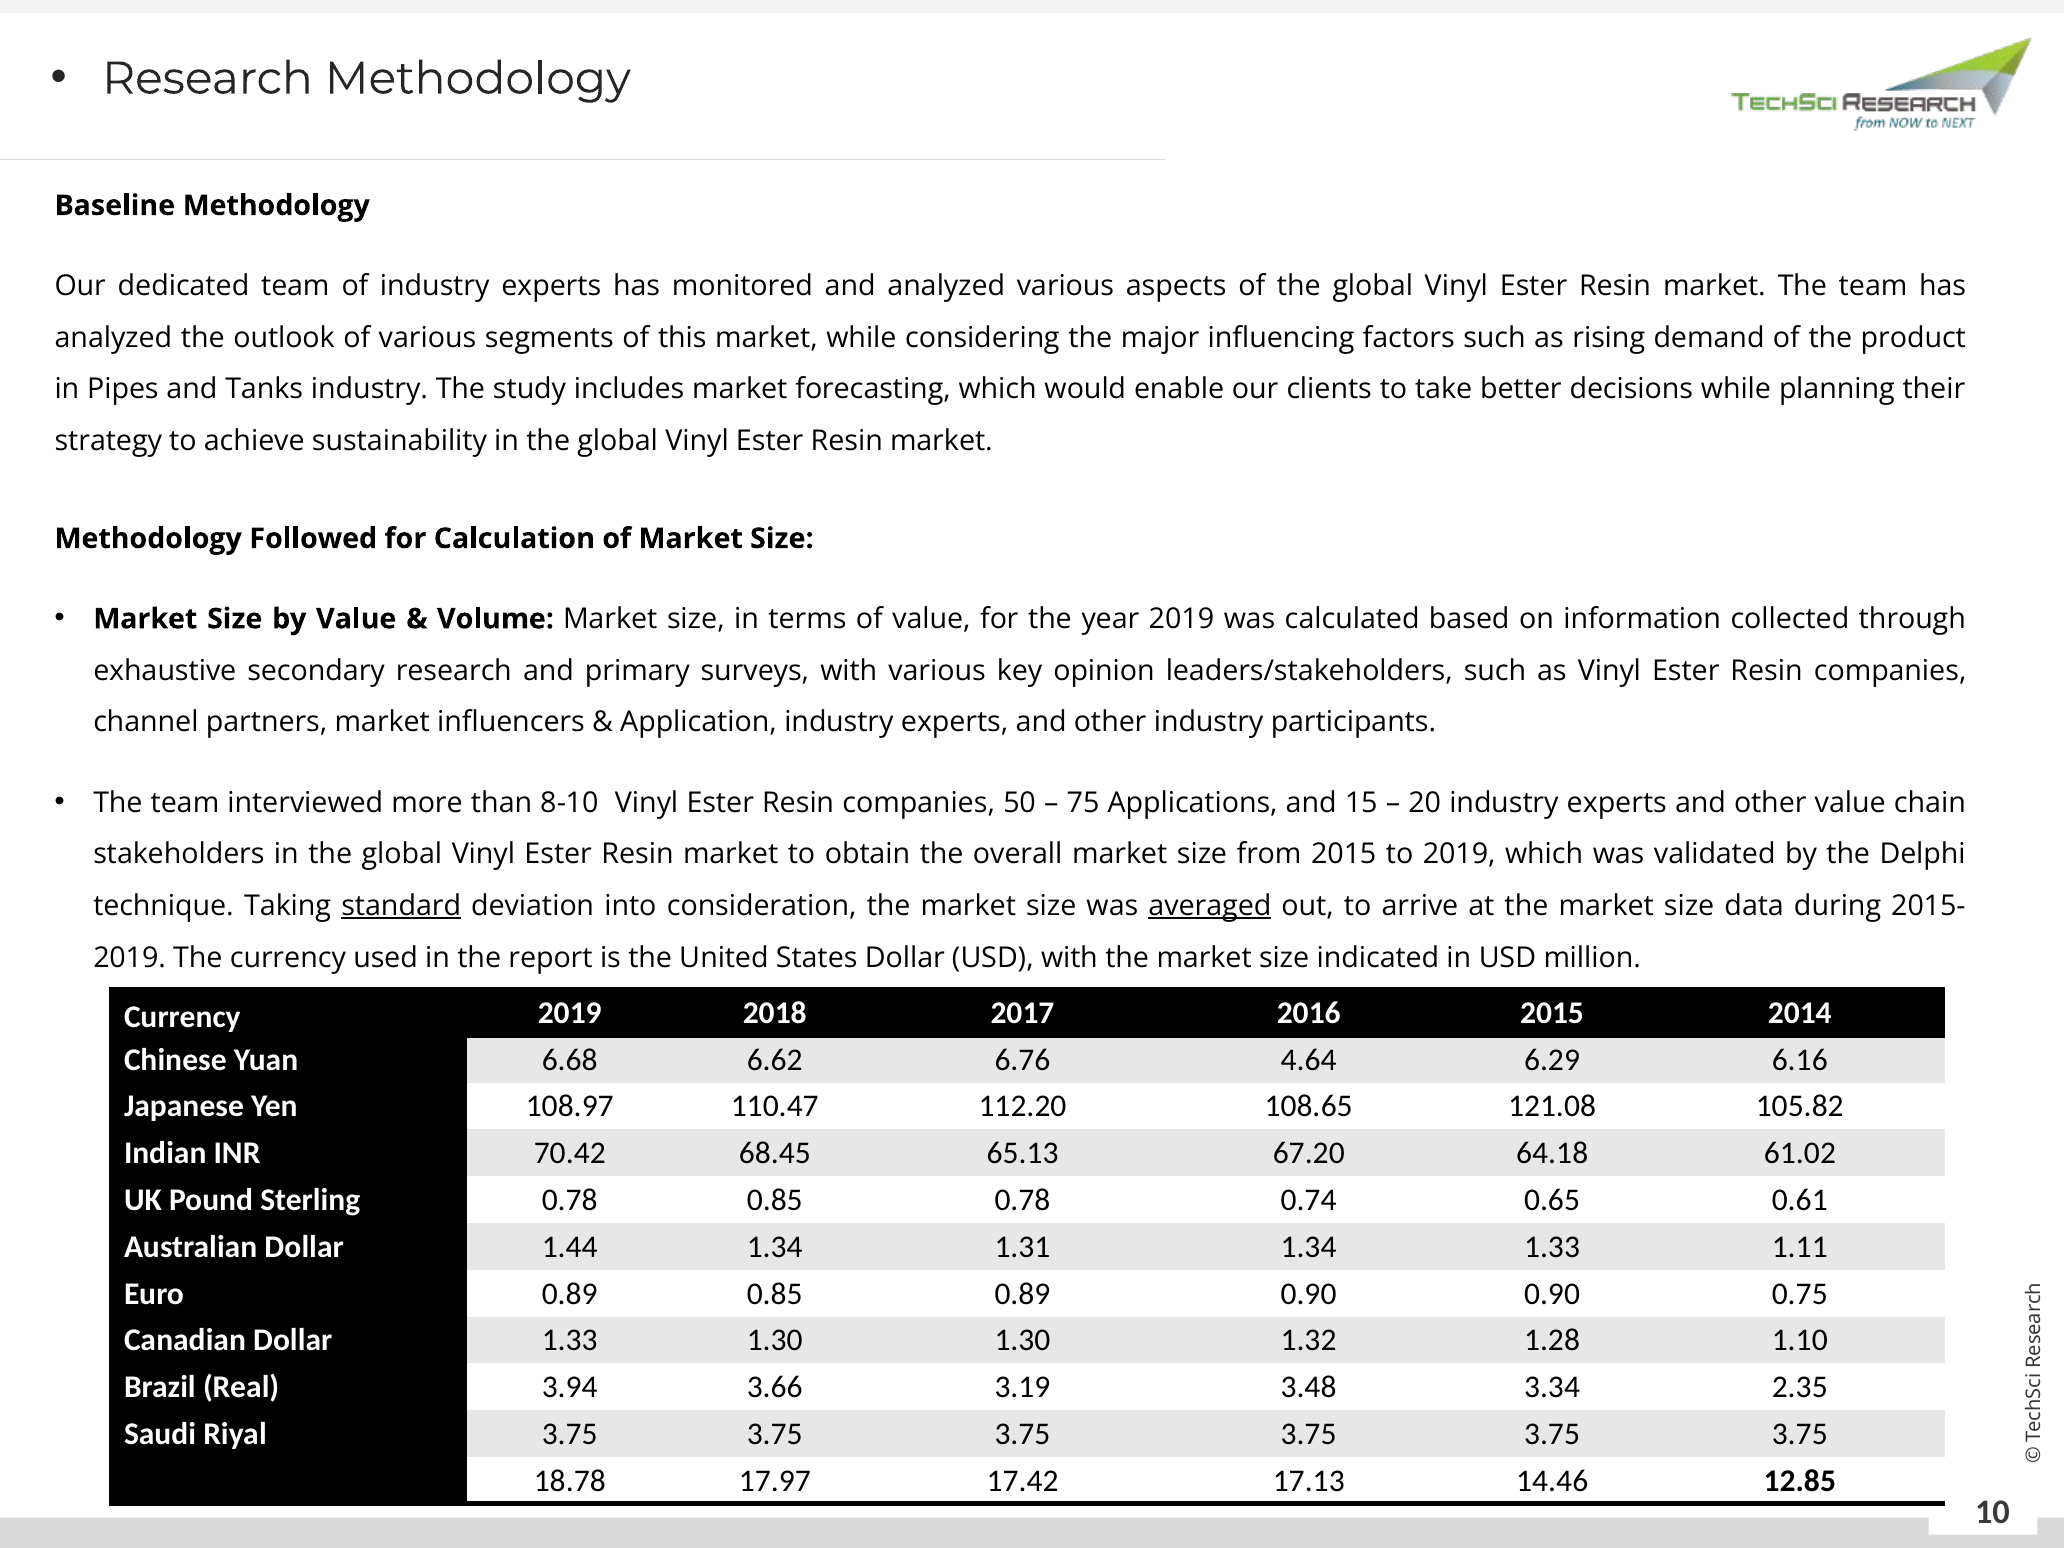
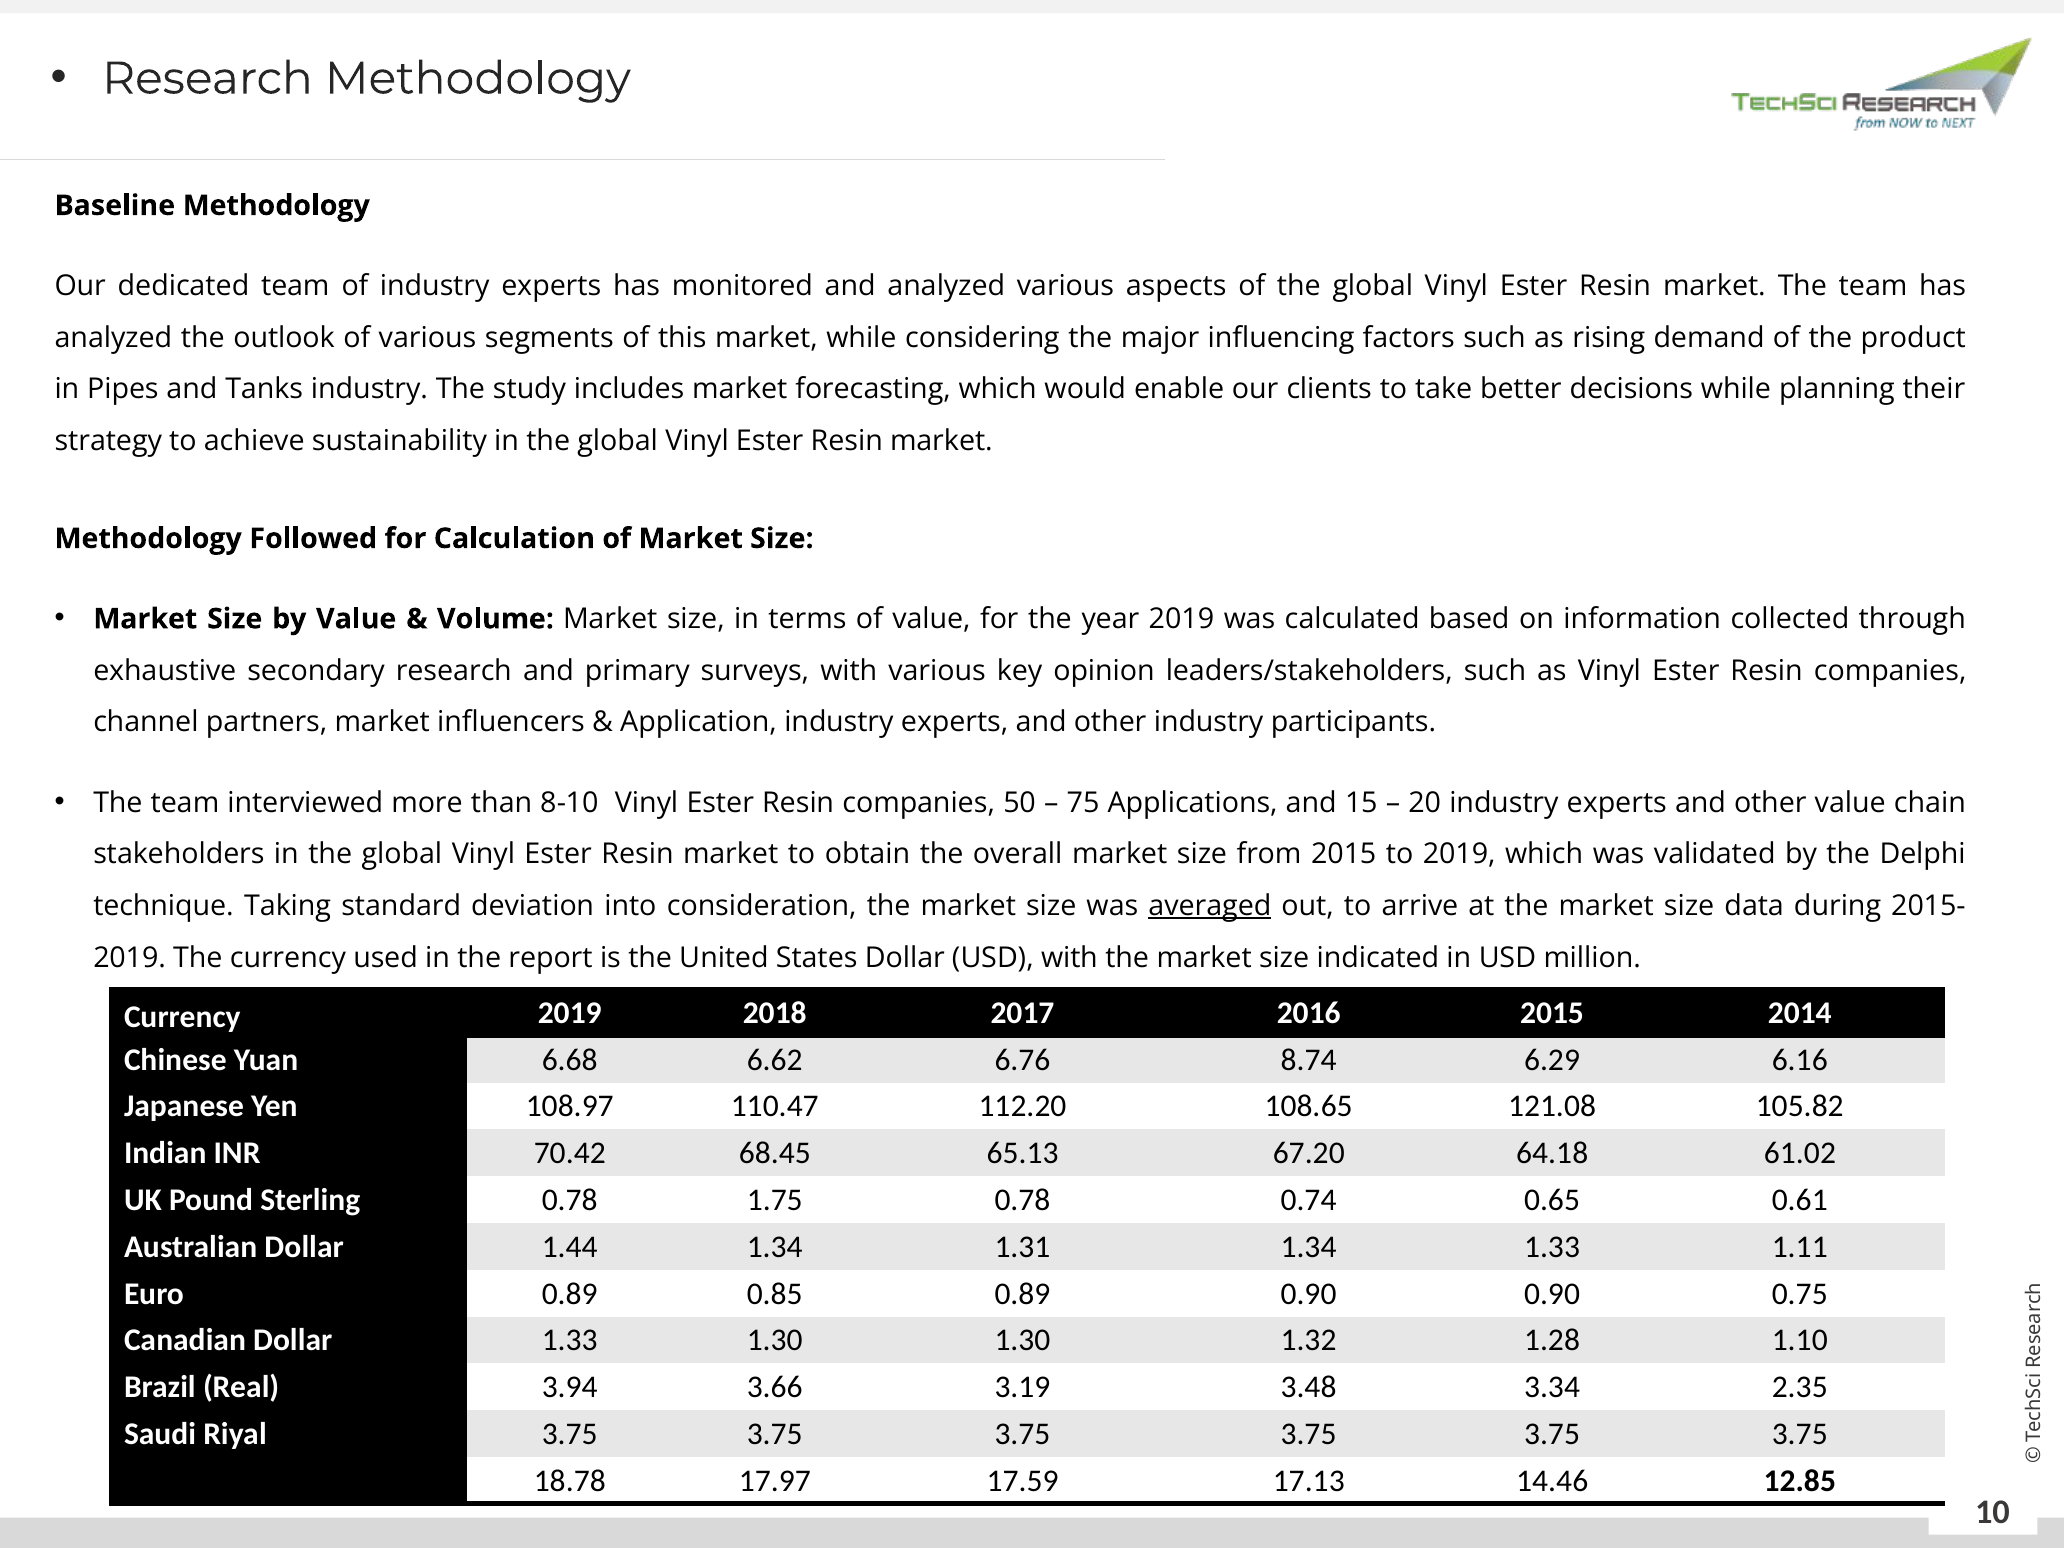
standard underline: present -> none (401, 906)
4.64: 4.64 -> 8.74 (1309, 1060)
0.78 0.85: 0.85 -> 1.75 (775, 1200)
17.42: 17.42 -> 17.59 (1023, 1481)
